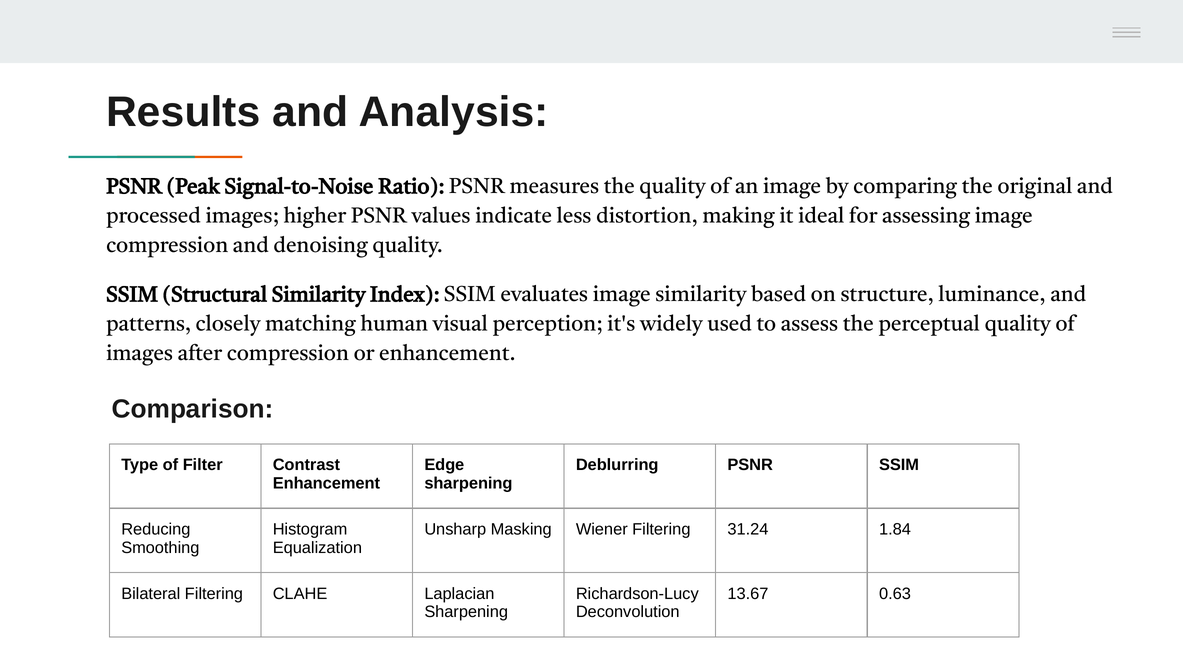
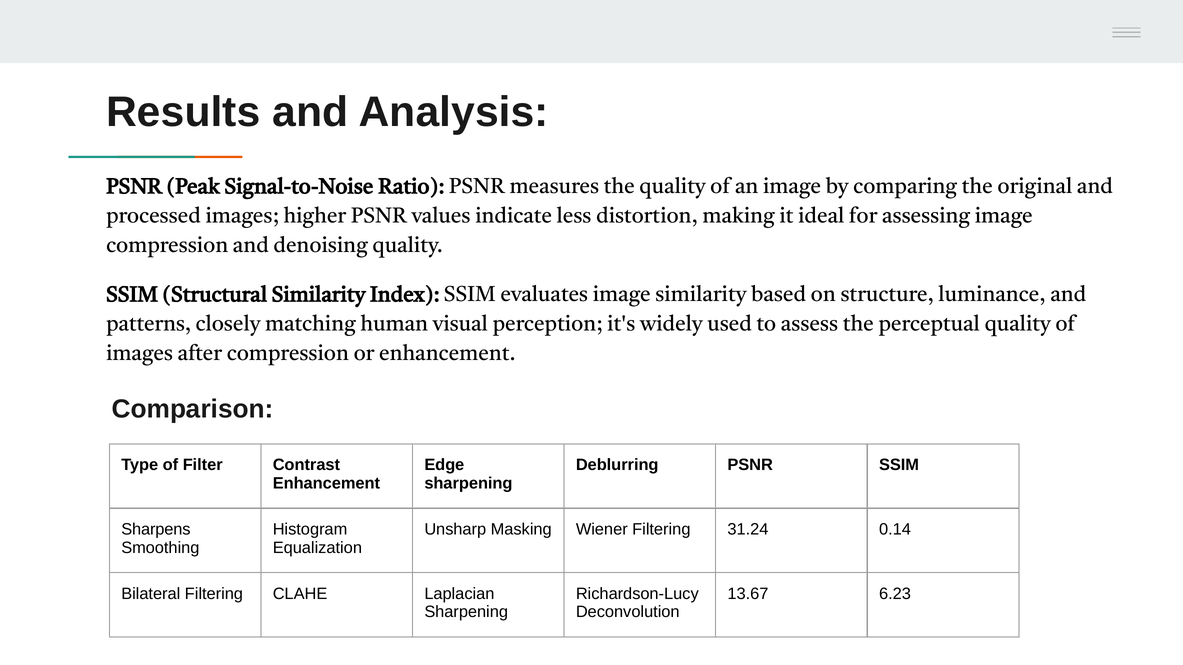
Reducing: Reducing -> Sharpens (156, 530)
1.84: 1.84 -> 0.14 (895, 530)
0.63: 0.63 -> 6.23 (895, 594)
